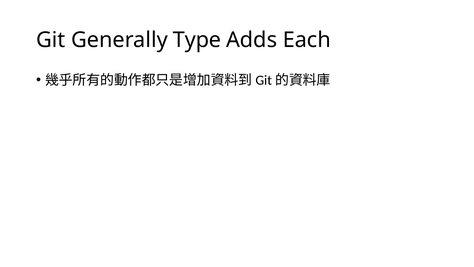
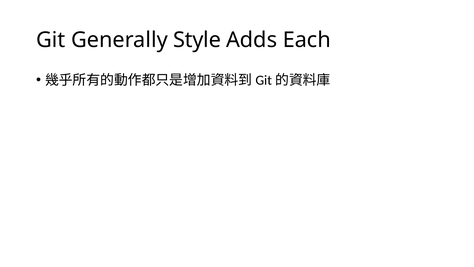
Type: Type -> Style (197, 40)
